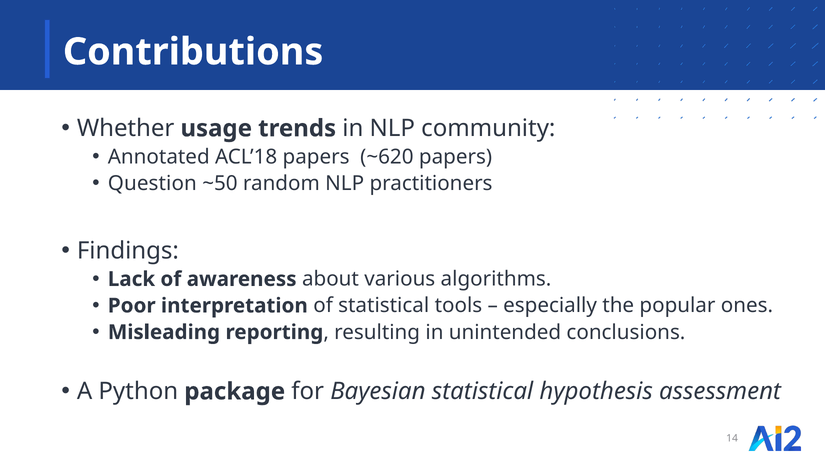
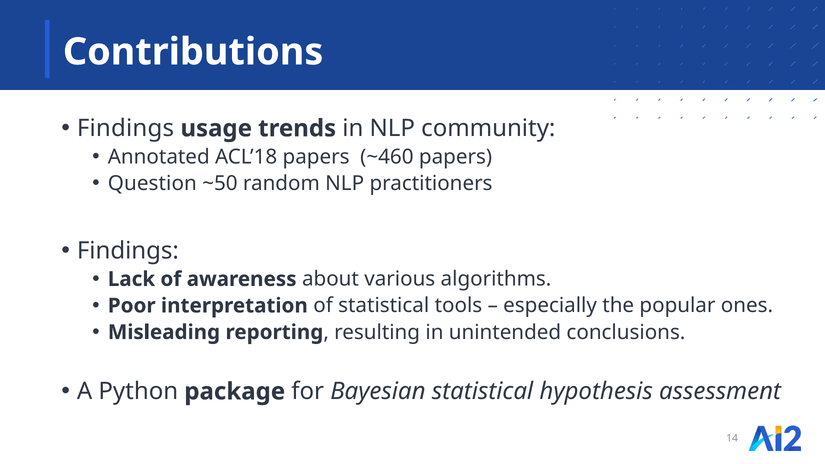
Whether: Whether -> Findings (125, 128)
~620: ~620 -> ~460 (387, 157)
